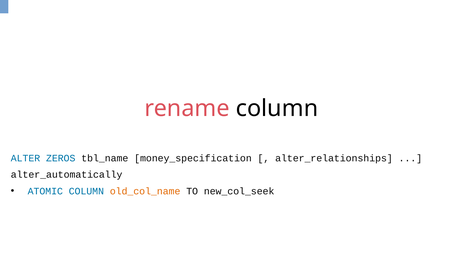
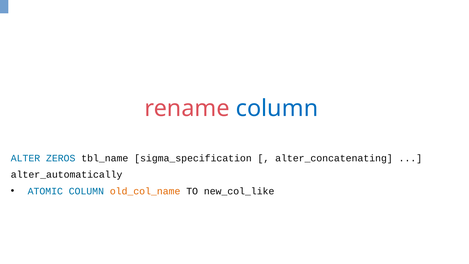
column colour: black -> blue (277, 108)
money_specification: money_specification -> sigma_specification (193, 158)
alter_relationships: alter_relationships -> alter_concatenating (334, 158)
new_col_seek: new_col_seek -> new_col_like (239, 191)
